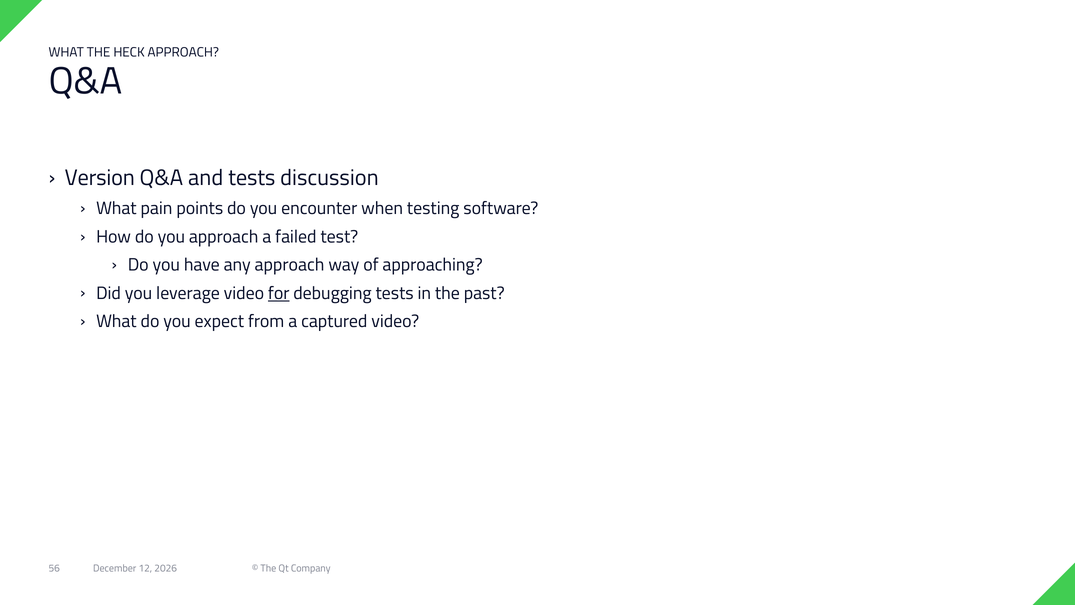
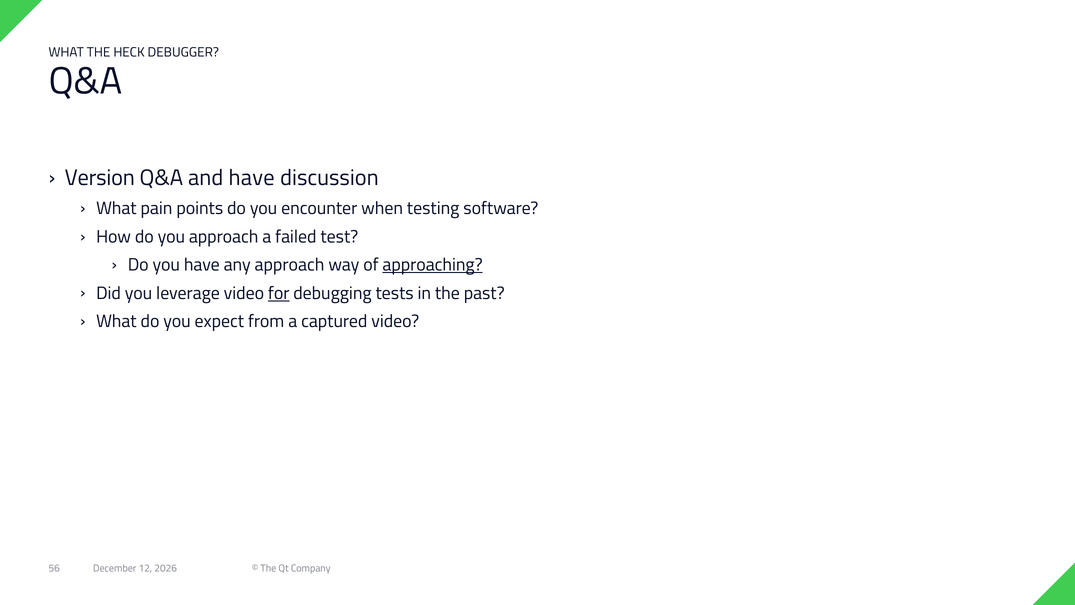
HECK APPROACH: APPROACH -> DEBUGGER (183, 52)
and tests: tests -> have (252, 178)
approaching underline: none -> present (433, 265)
